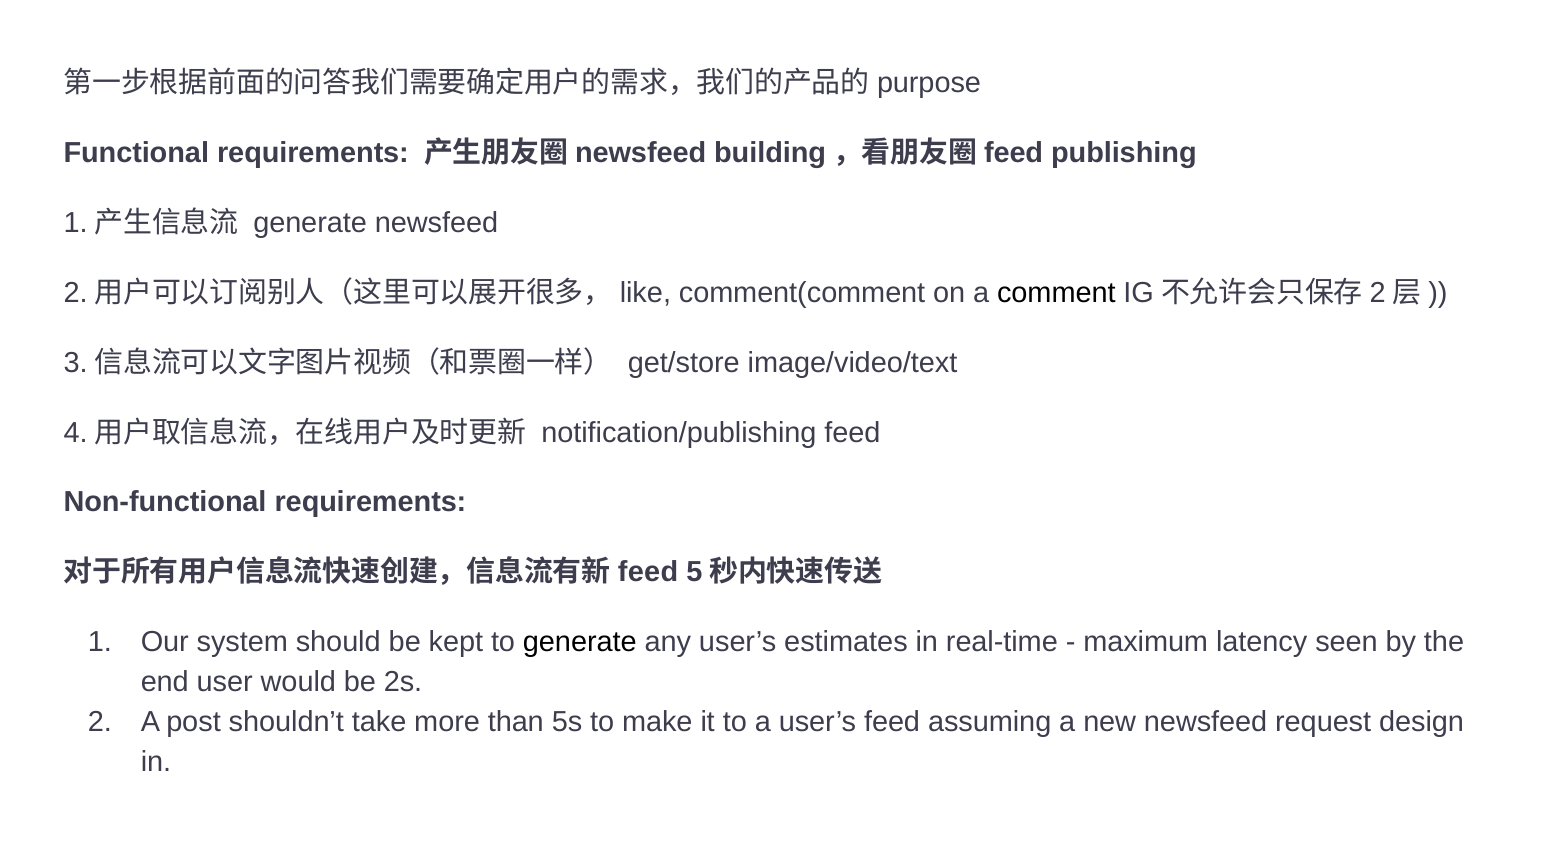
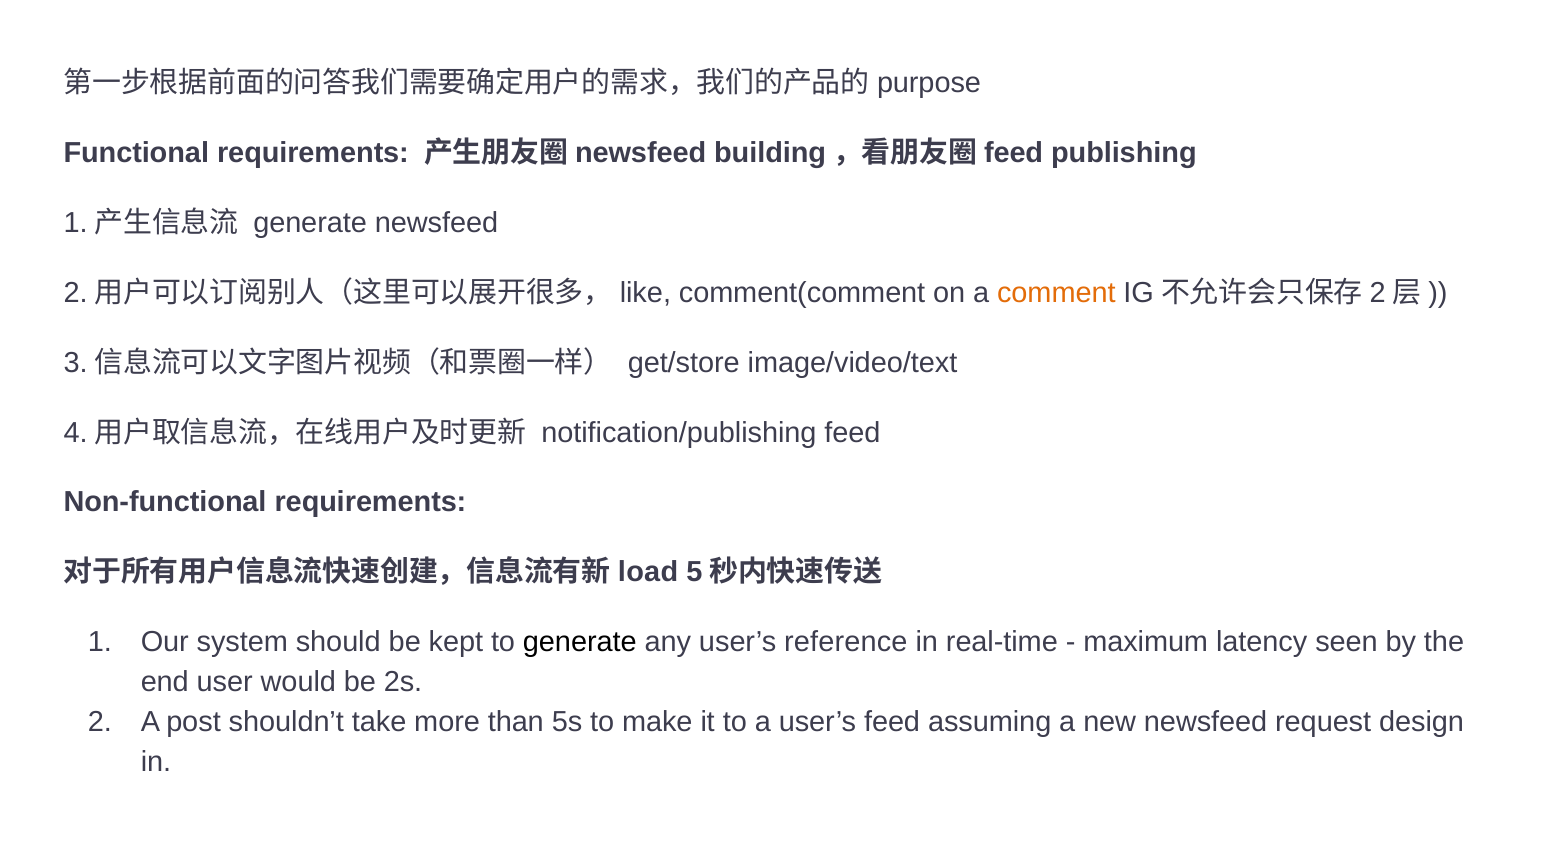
comment colour: black -> orange (1056, 293)
feed: feed -> load (648, 572)
estimates: estimates -> reference (846, 642)
